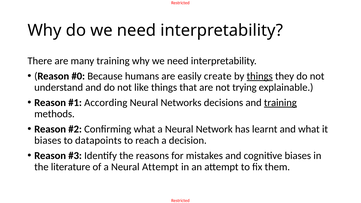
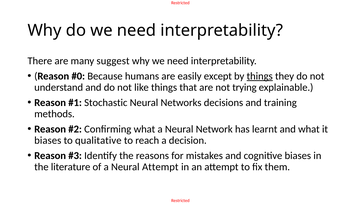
many training: training -> suggest (113, 61)
create: create -> except (218, 76)
According: According -> Stochastic (106, 103)
training underline: present -> none (280, 103)
datapoints: datapoints -> qualitative (98, 141)
